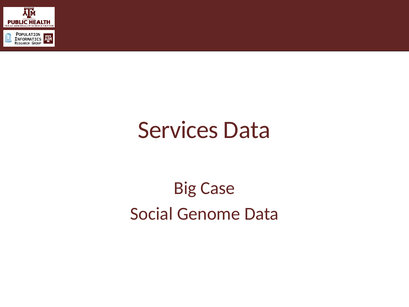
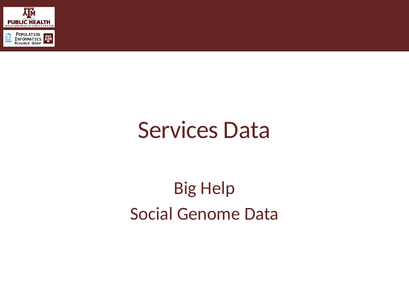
Case: Case -> Help (218, 188)
